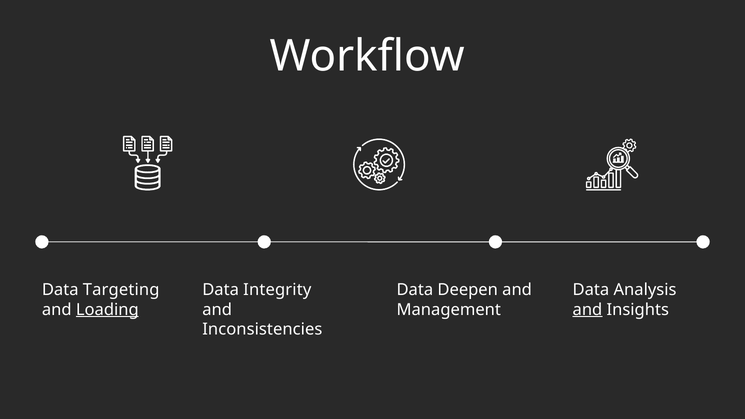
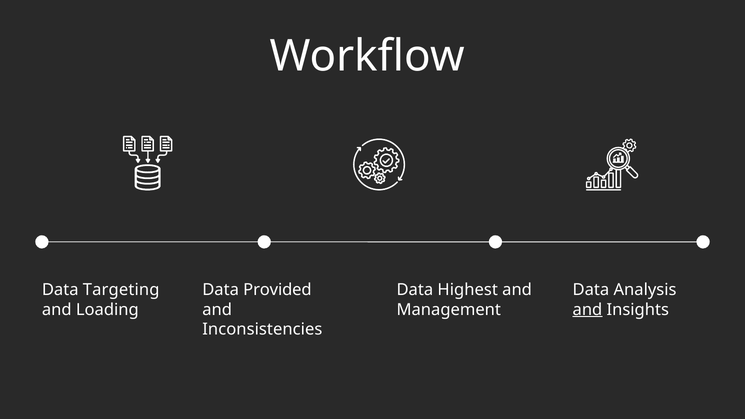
Integrity: Integrity -> Provided (277, 290)
Deepen: Deepen -> Highest (468, 290)
Loading underline: present -> none (107, 310)
